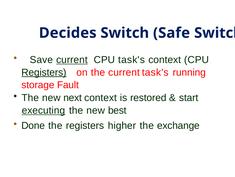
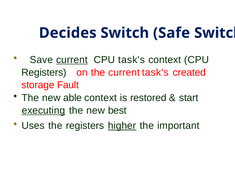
Registers underline: present -> none (44, 72)
running: running -> created (189, 72)
next: next -> able (73, 97)
Done: Done -> Uses (33, 125)
higher underline: none -> present (122, 125)
exchange: exchange -> important (178, 125)
